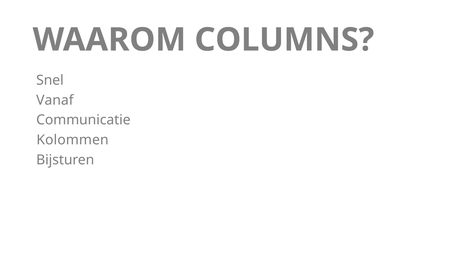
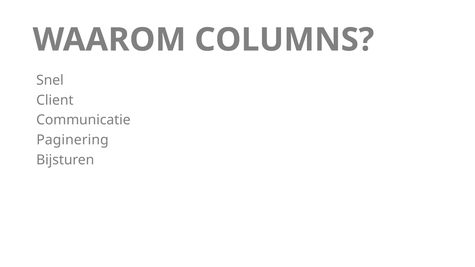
Vanaf: Vanaf -> Client (55, 100)
Kolommen: Kolommen -> Paginering (73, 140)
